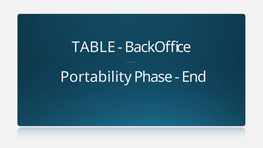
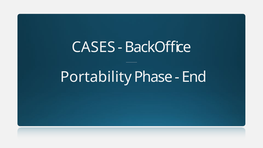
TABLE: TABLE -> CASES (94, 47)
